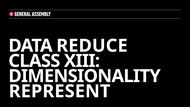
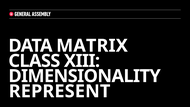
REDUCE: REDUCE -> MATRIX (92, 46)
